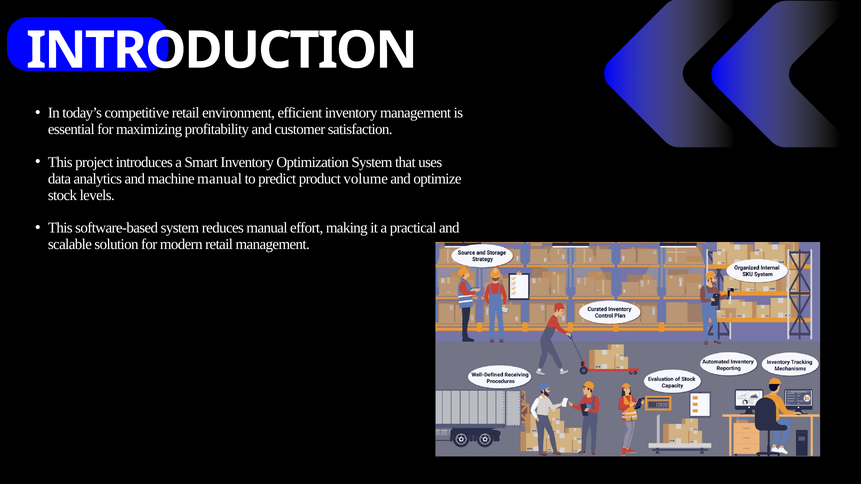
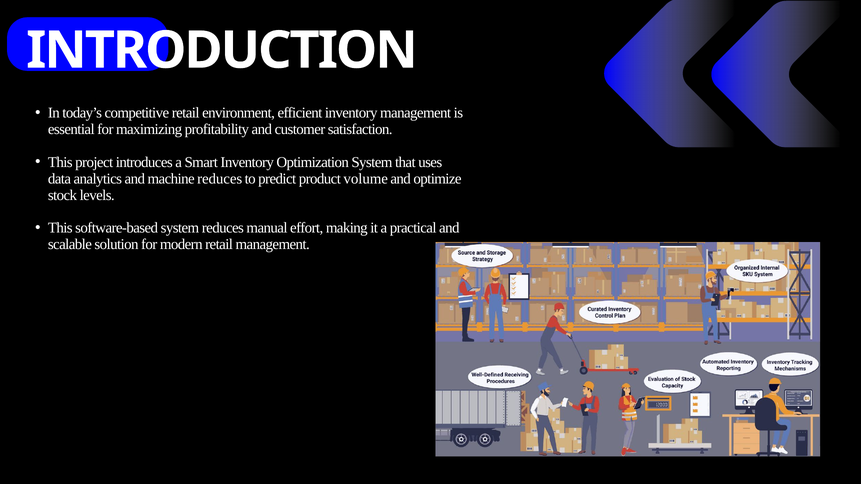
machine manual: manual -> reduces (220, 179)
